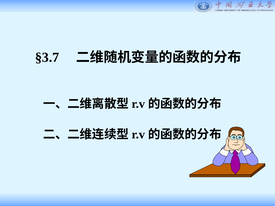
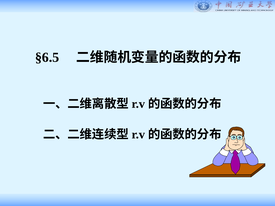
§3.7: §3.7 -> §6.5 (47, 57)
